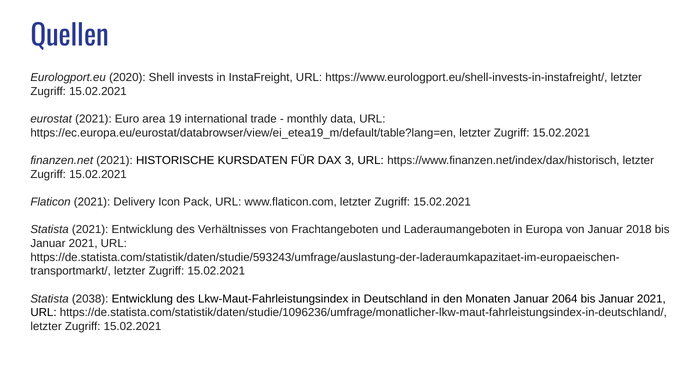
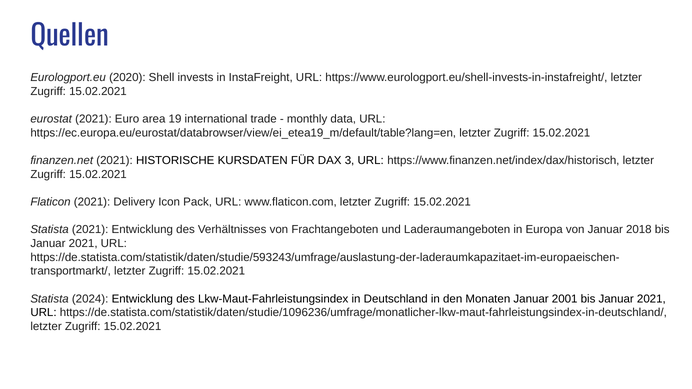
2038: 2038 -> 2024 (90, 299)
2064: 2064 -> 2001 (565, 299)
